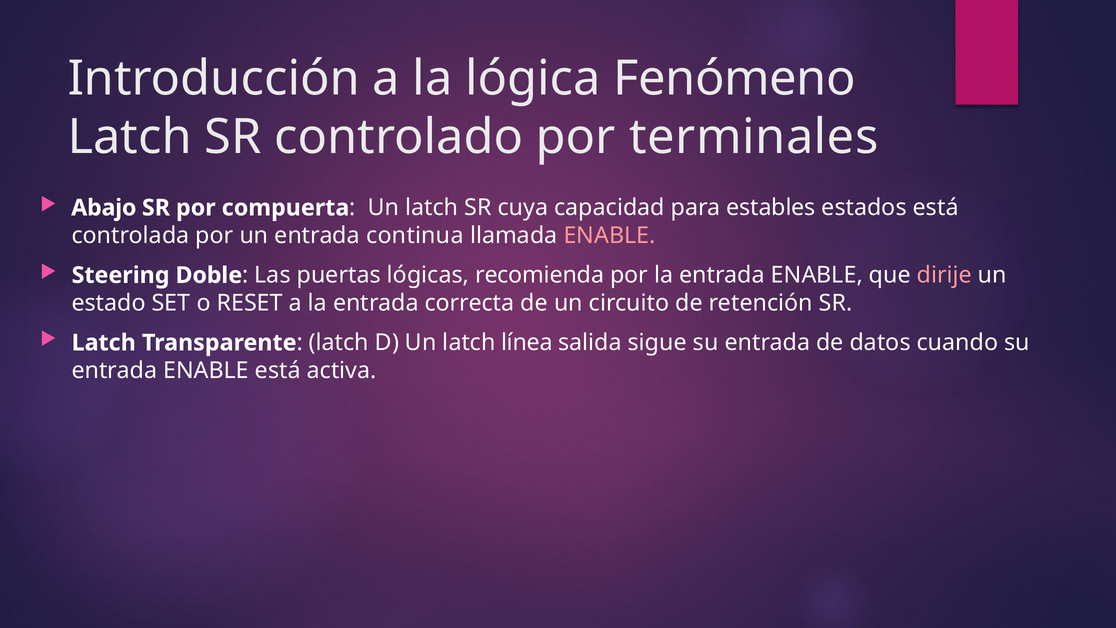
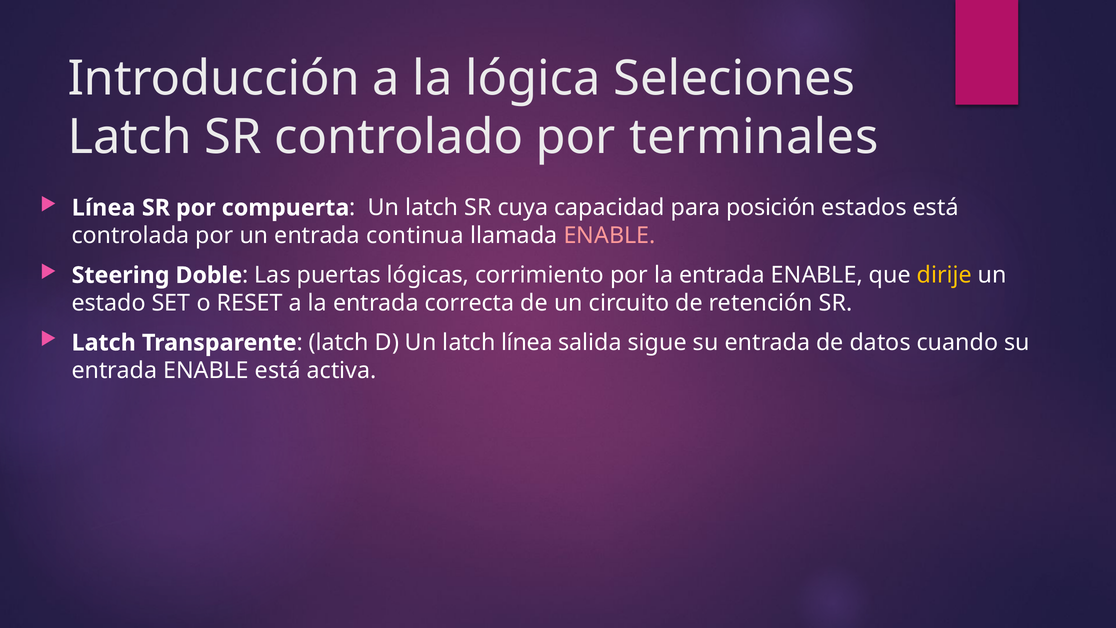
Fenómeno: Fenómeno -> Seleciones (734, 78)
Abajo: Abajo -> Línea (104, 208)
estables: estables -> posición (771, 208)
recomienda: recomienda -> corrimiento (540, 275)
dirije colour: pink -> yellow (944, 275)
